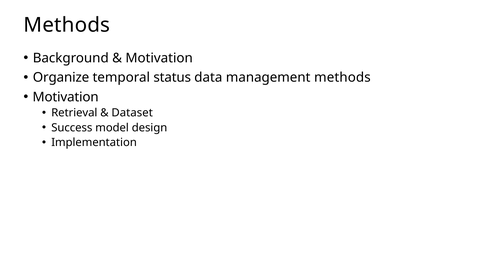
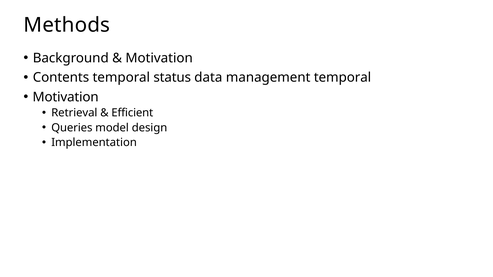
Organize: Organize -> Contents (61, 78)
management methods: methods -> temporal (343, 78)
Dataset: Dataset -> Efficient (132, 113)
Success: Success -> Queries (72, 128)
